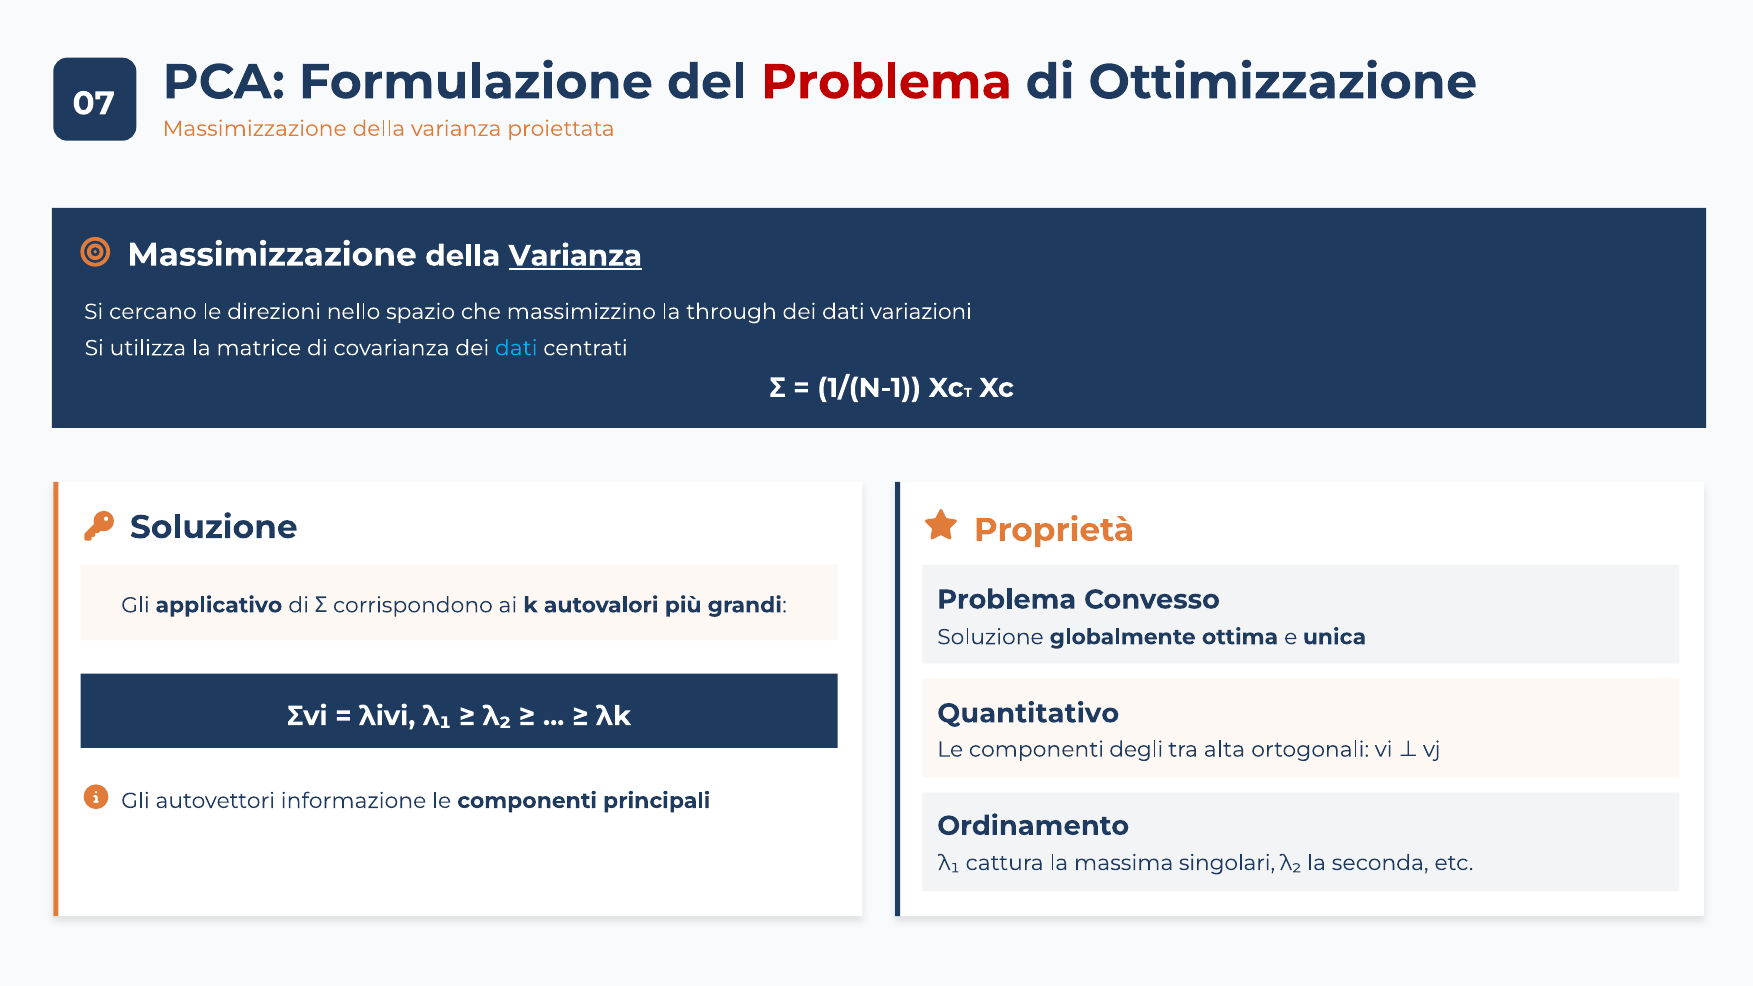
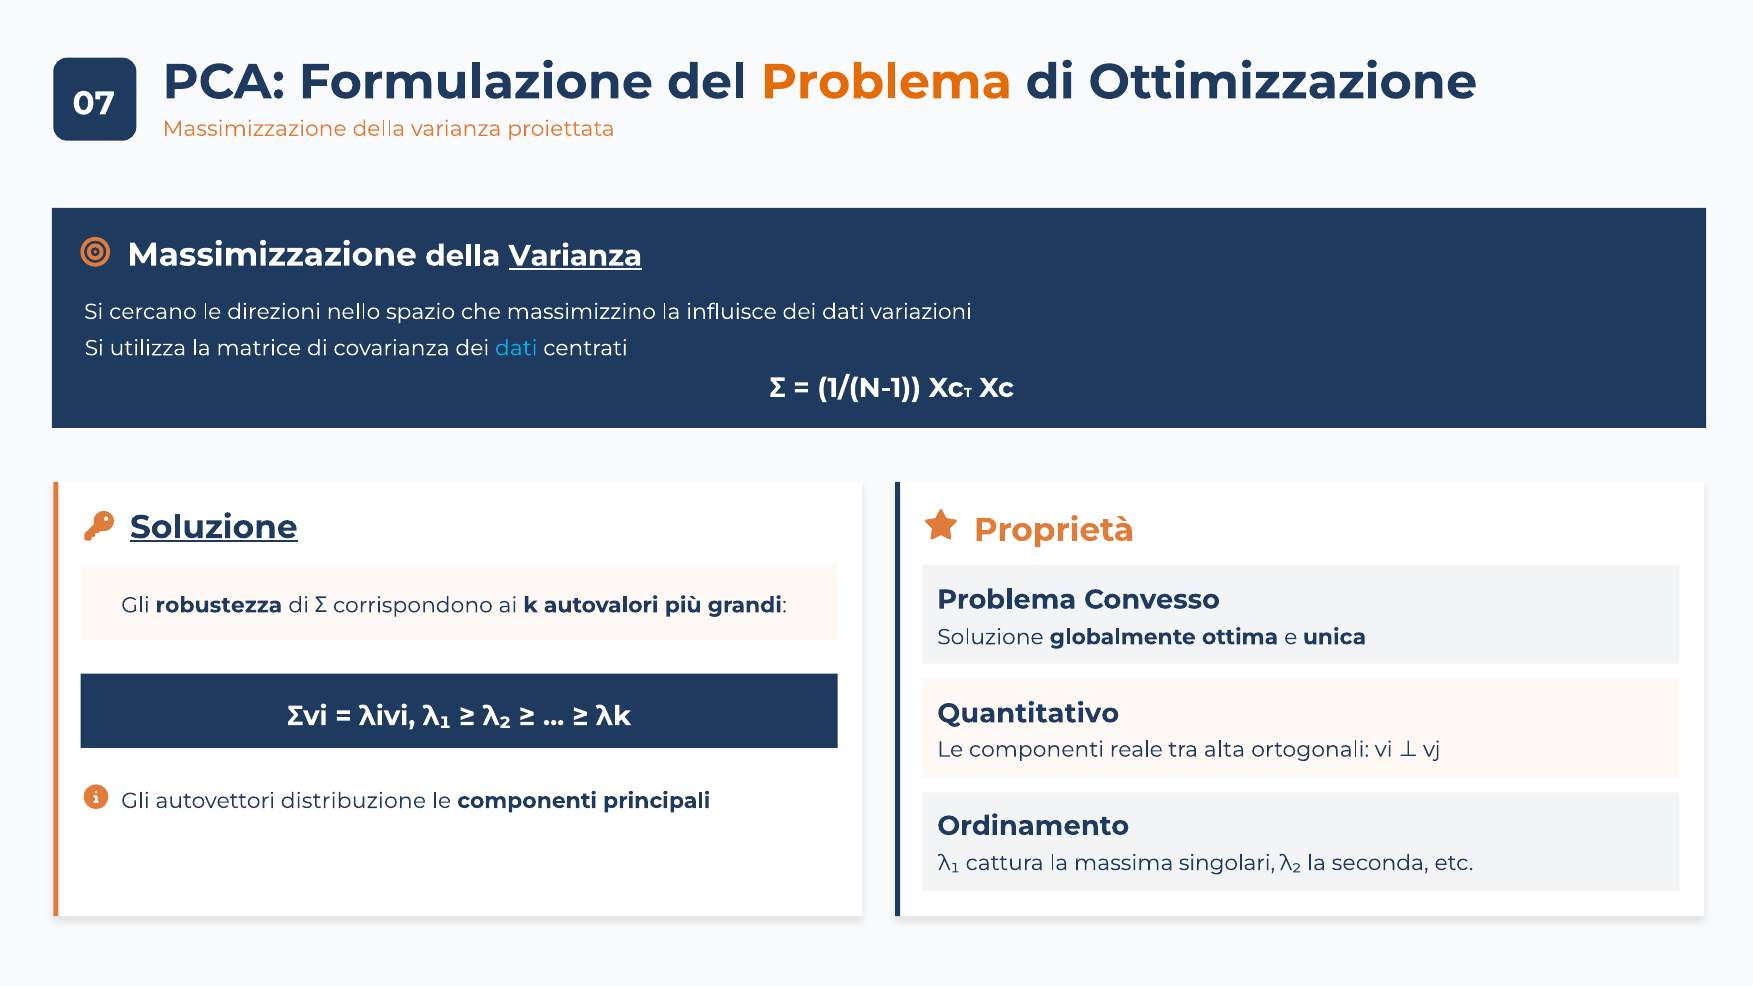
Problema colour: red -> orange (886, 82)
through: through -> influisce (732, 312)
Soluzione underline: none -> present (214, 527)
applicativo: applicativo -> robustezza (219, 605)
degli: degli -> reale (1136, 750)
informazione: informazione -> distribuzione (353, 801)
